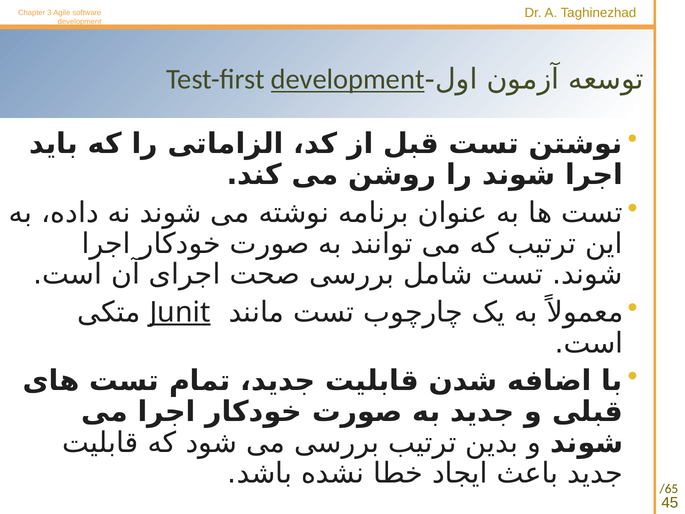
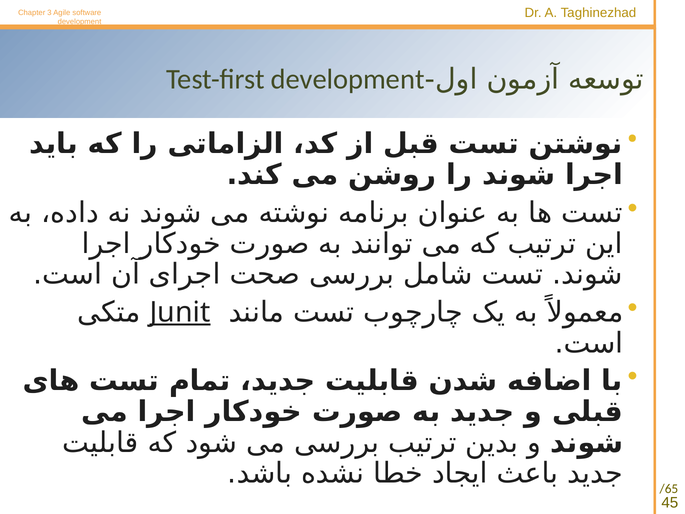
development underline: present -> none (348, 79)
